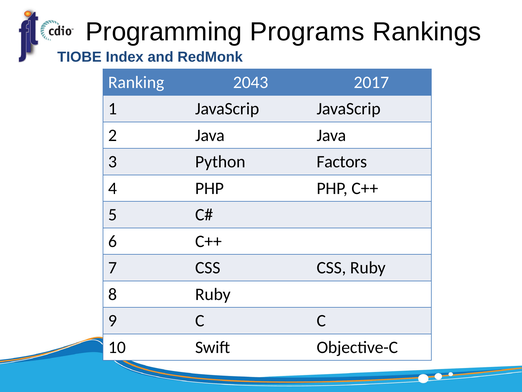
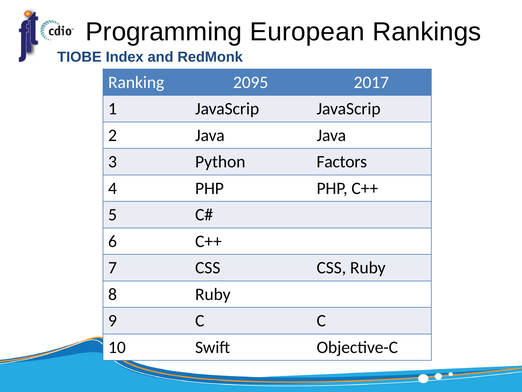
Programs: Programs -> European (307, 32)
2043: 2043 -> 2095 (251, 82)
